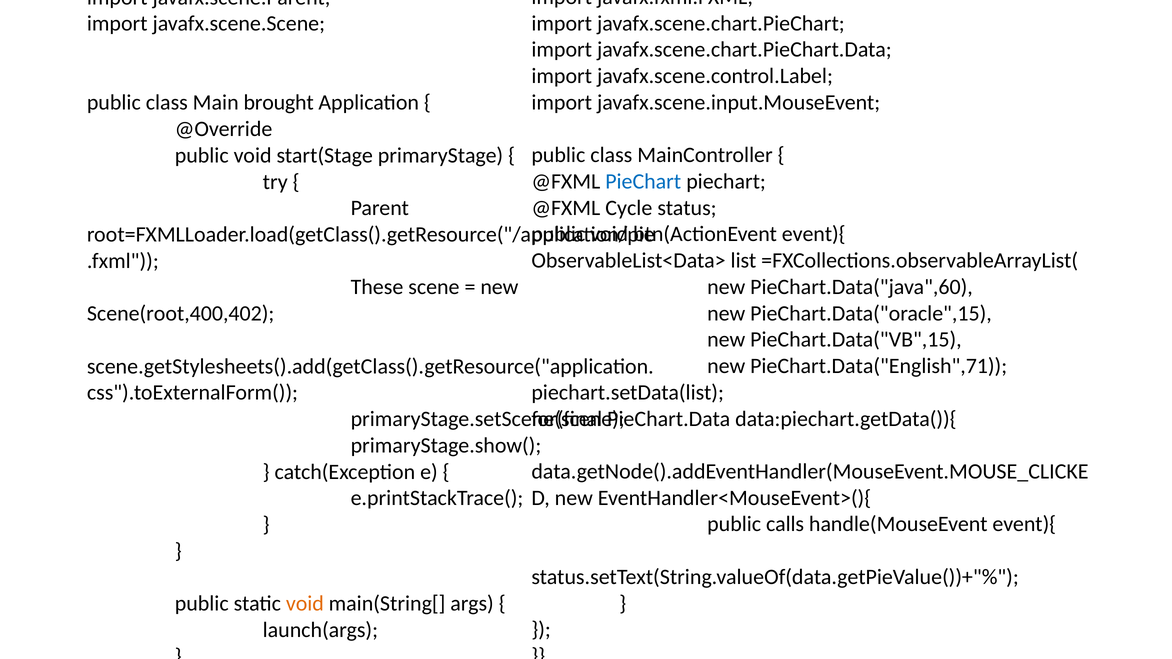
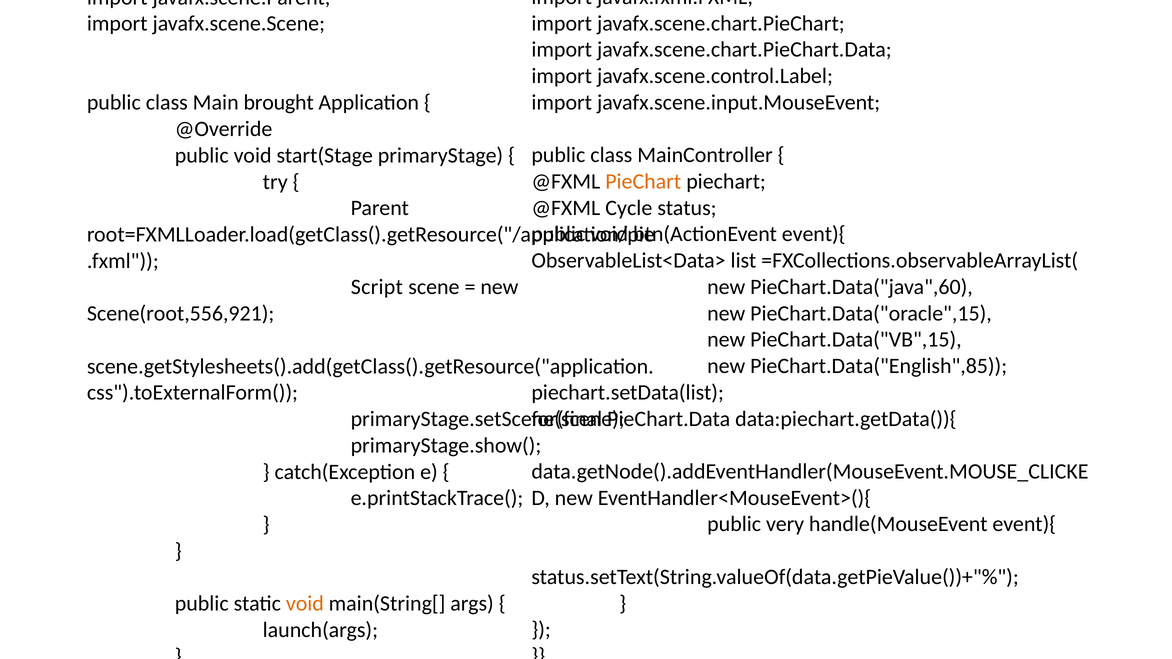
PieChart colour: blue -> orange (643, 182)
These: These -> Script (377, 287)
Scene(root,400,402: Scene(root,400,402 -> Scene(root,556,921 (181, 314)
PieChart.Data("English",71: PieChart.Data("English",71 -> PieChart.Data("English",85 (879, 366)
calls: calls -> very (785, 524)
